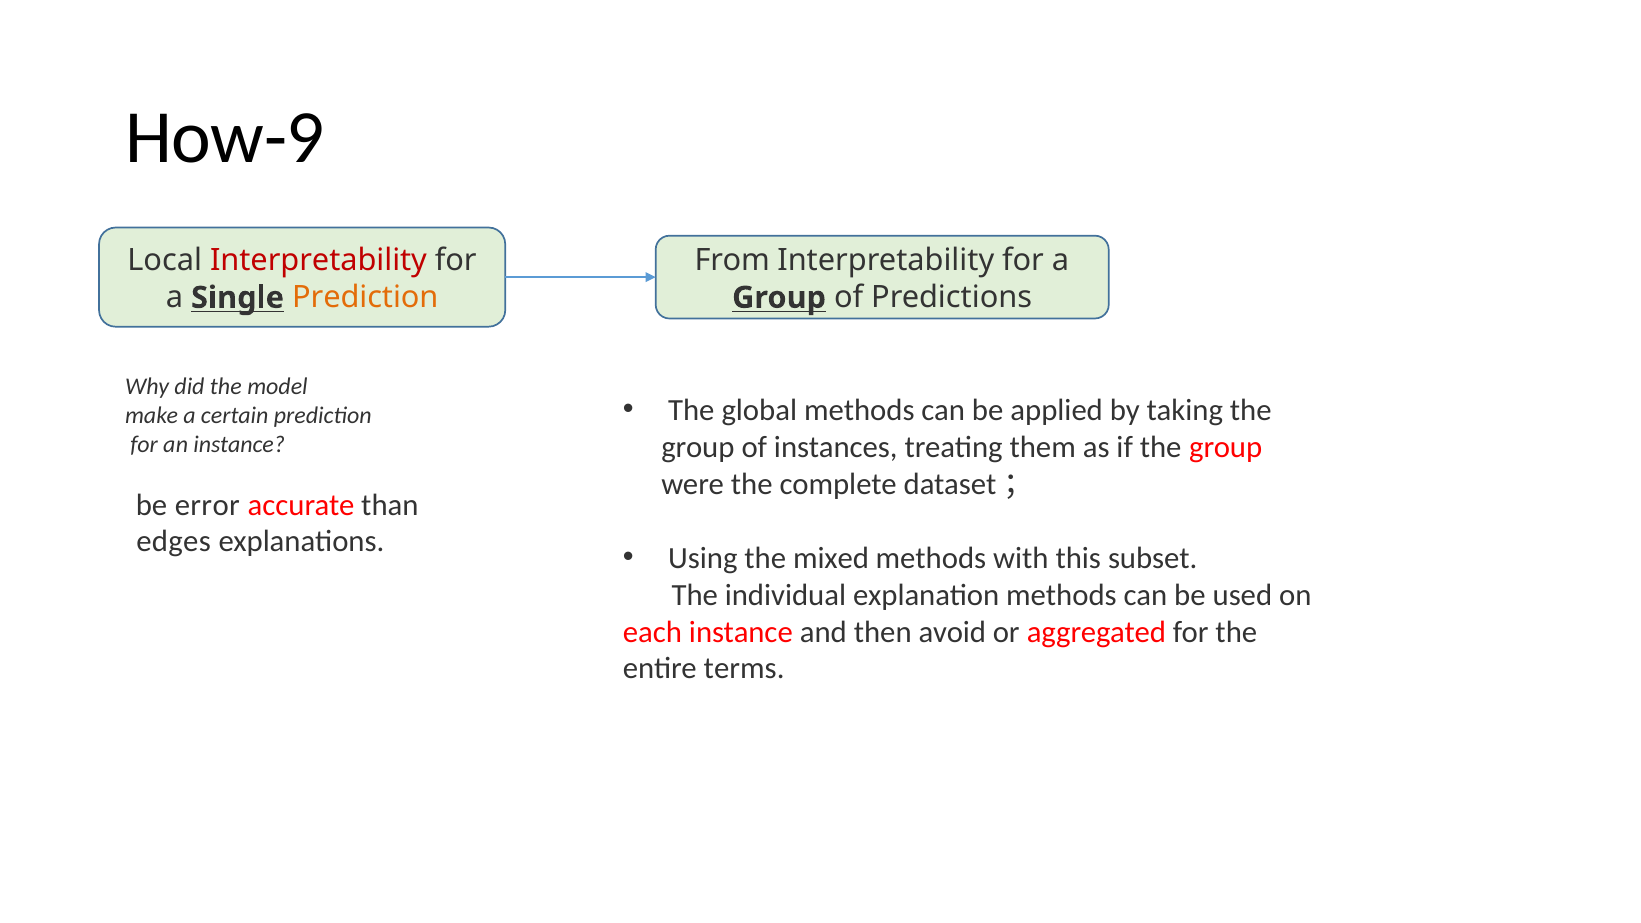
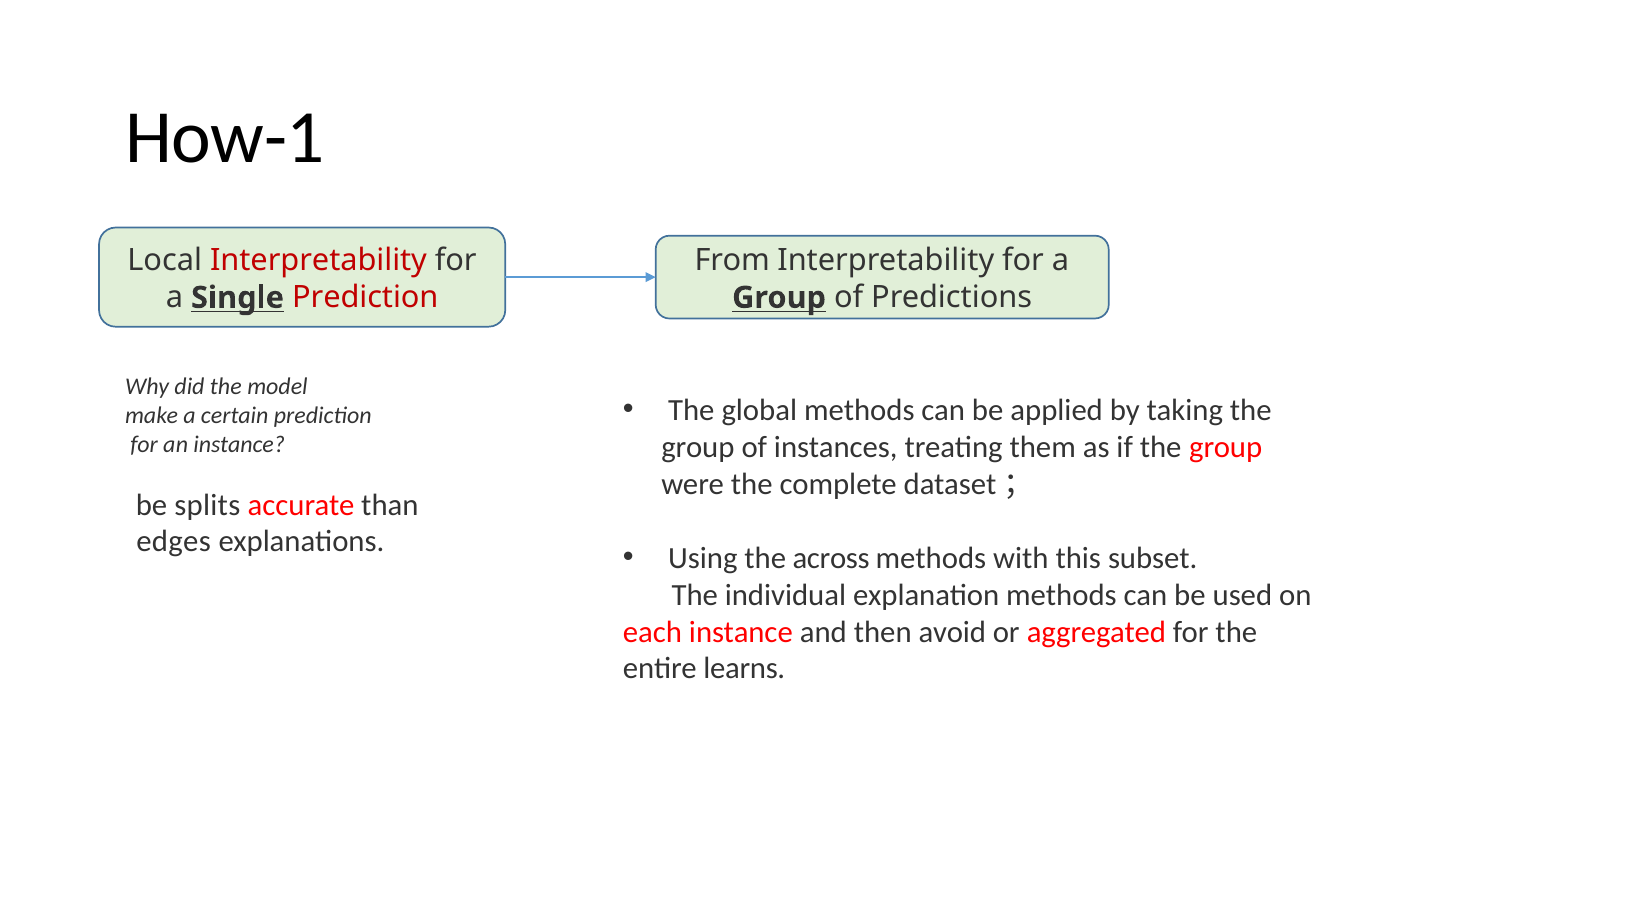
How-9: How-9 -> How-1 (225, 138)
Prediction colour: orange -> red (365, 298)
error: error -> splits (207, 505)
mixed: mixed -> across (831, 558)
terms: terms -> learns (744, 669)
